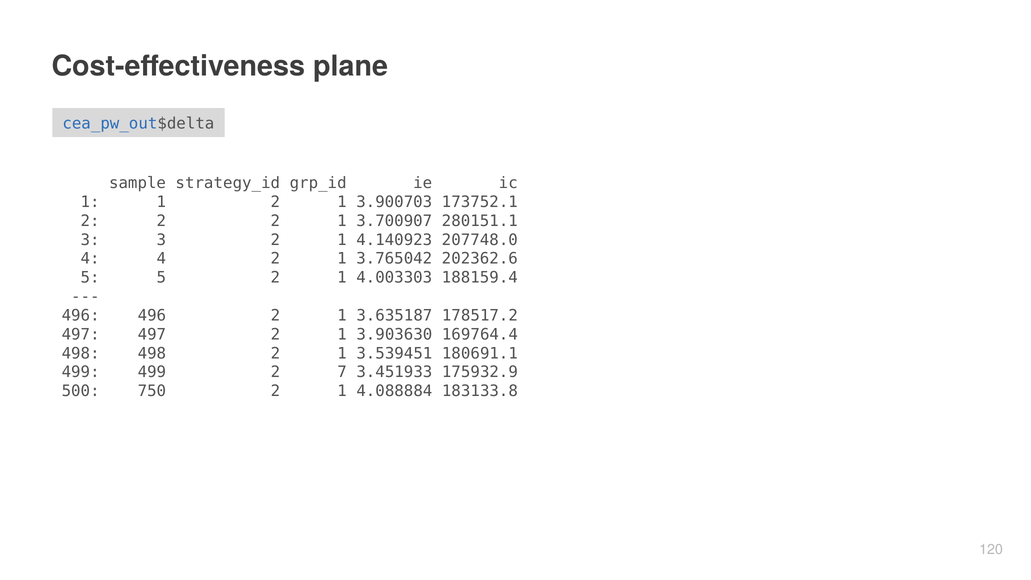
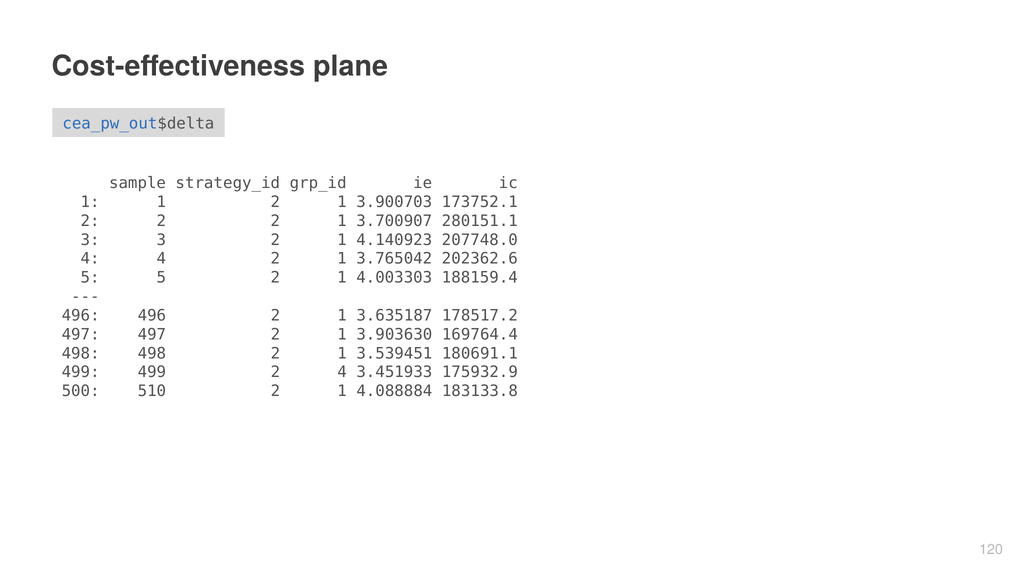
2 7: 7 -> 4 (342, 372)
750: 750 -> 510 (152, 391)
